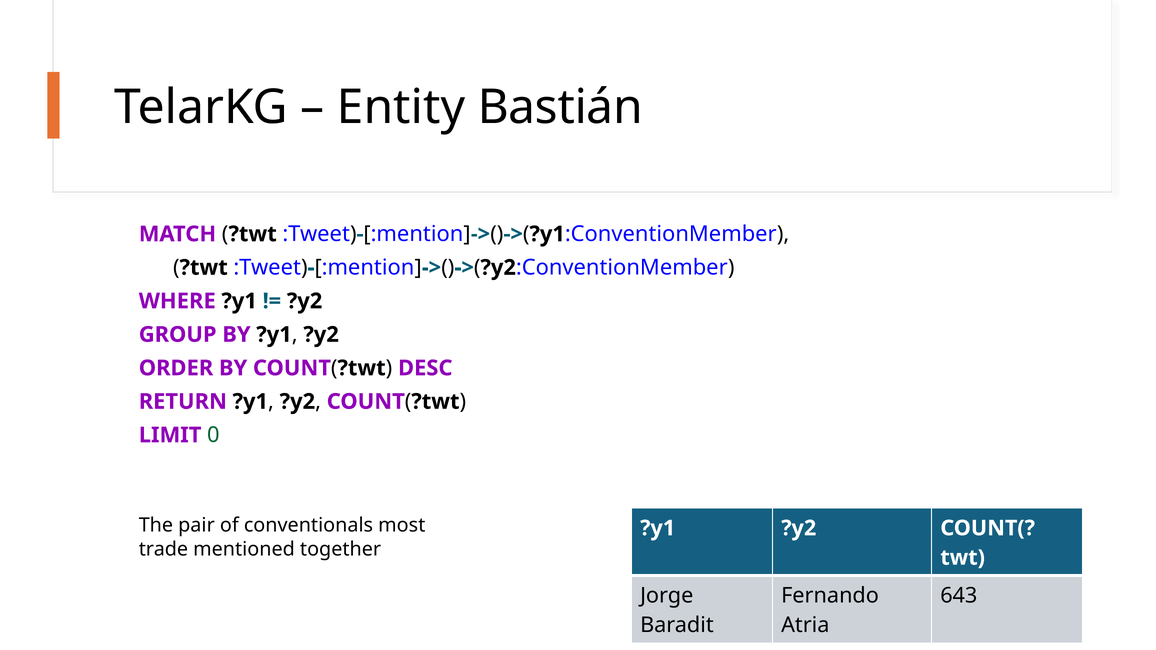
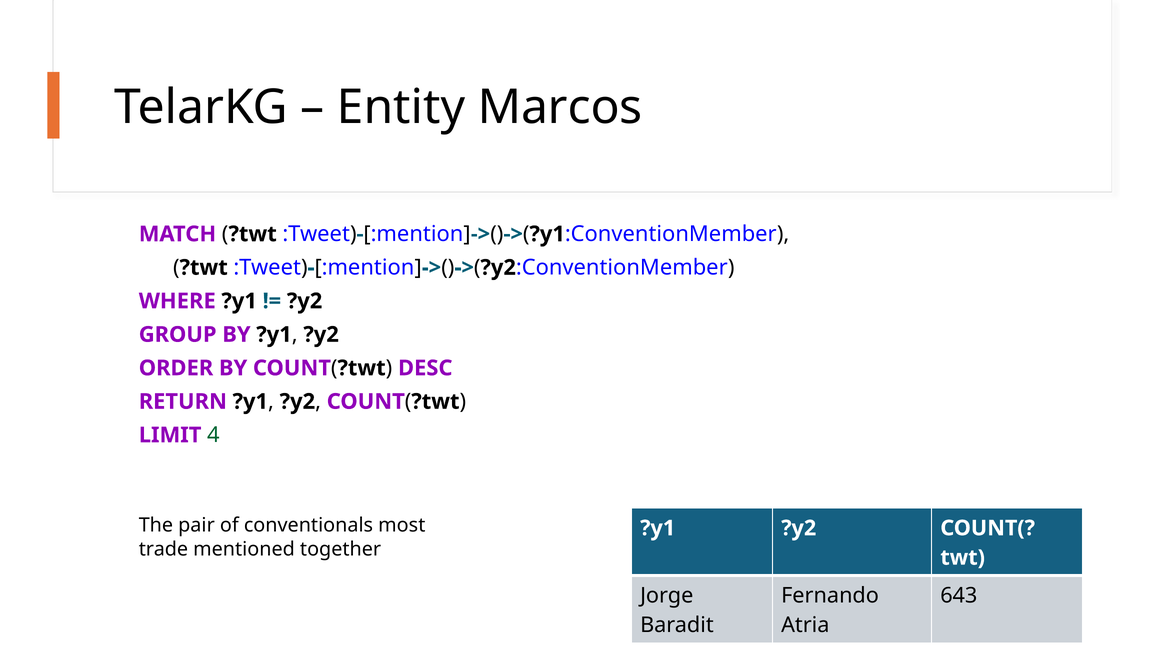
Bastián: Bastián -> Marcos (560, 108)
0: 0 -> 4 (213, 435)
